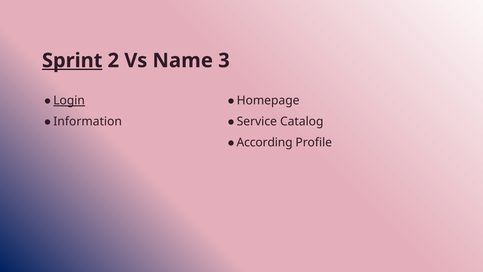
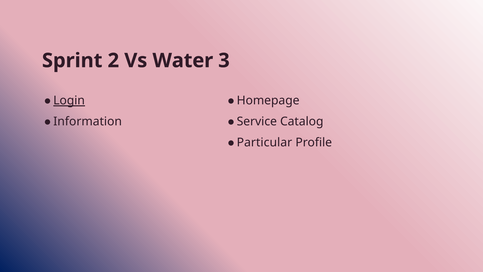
Sprint underline: present -> none (72, 61)
Name: Name -> Water (183, 61)
According: According -> Particular (264, 142)
